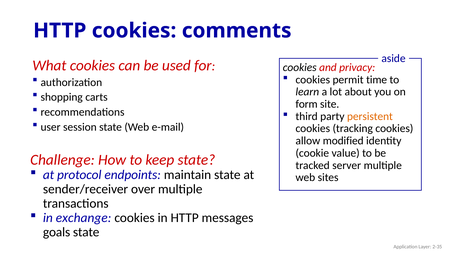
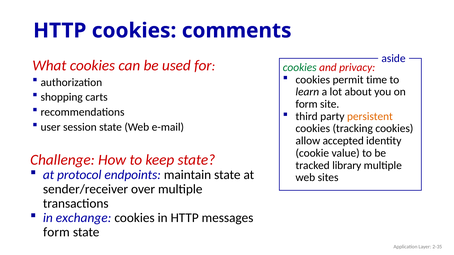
cookies colour: black -> green (300, 68)
modified: modified -> accepted (343, 141)
server: server -> library (347, 166)
goals: goals -> form (56, 232)
